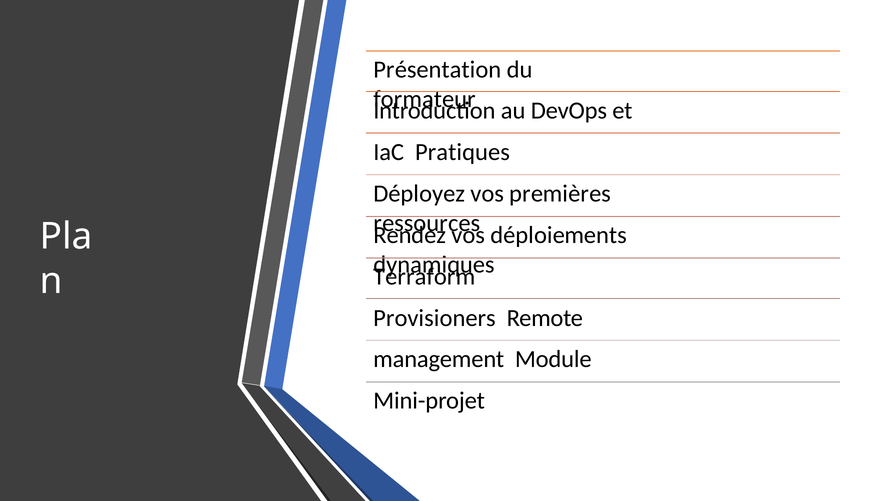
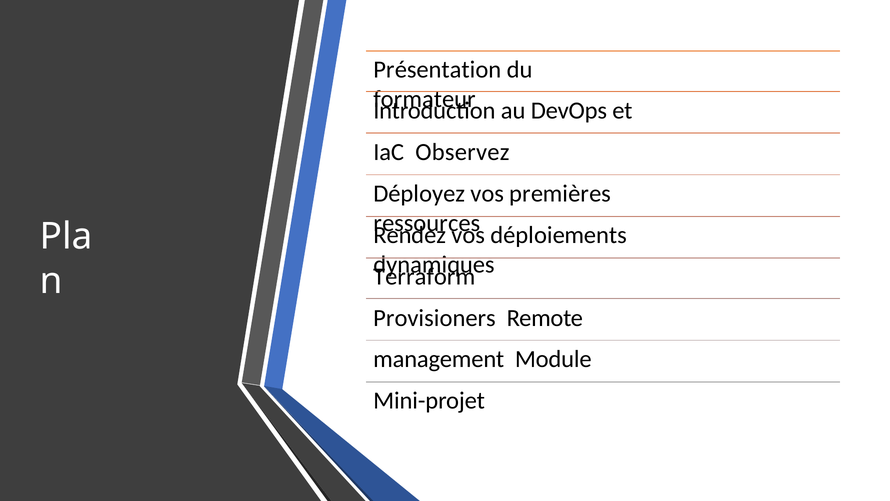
Pratiques: Pratiques -> Observez (462, 152)
